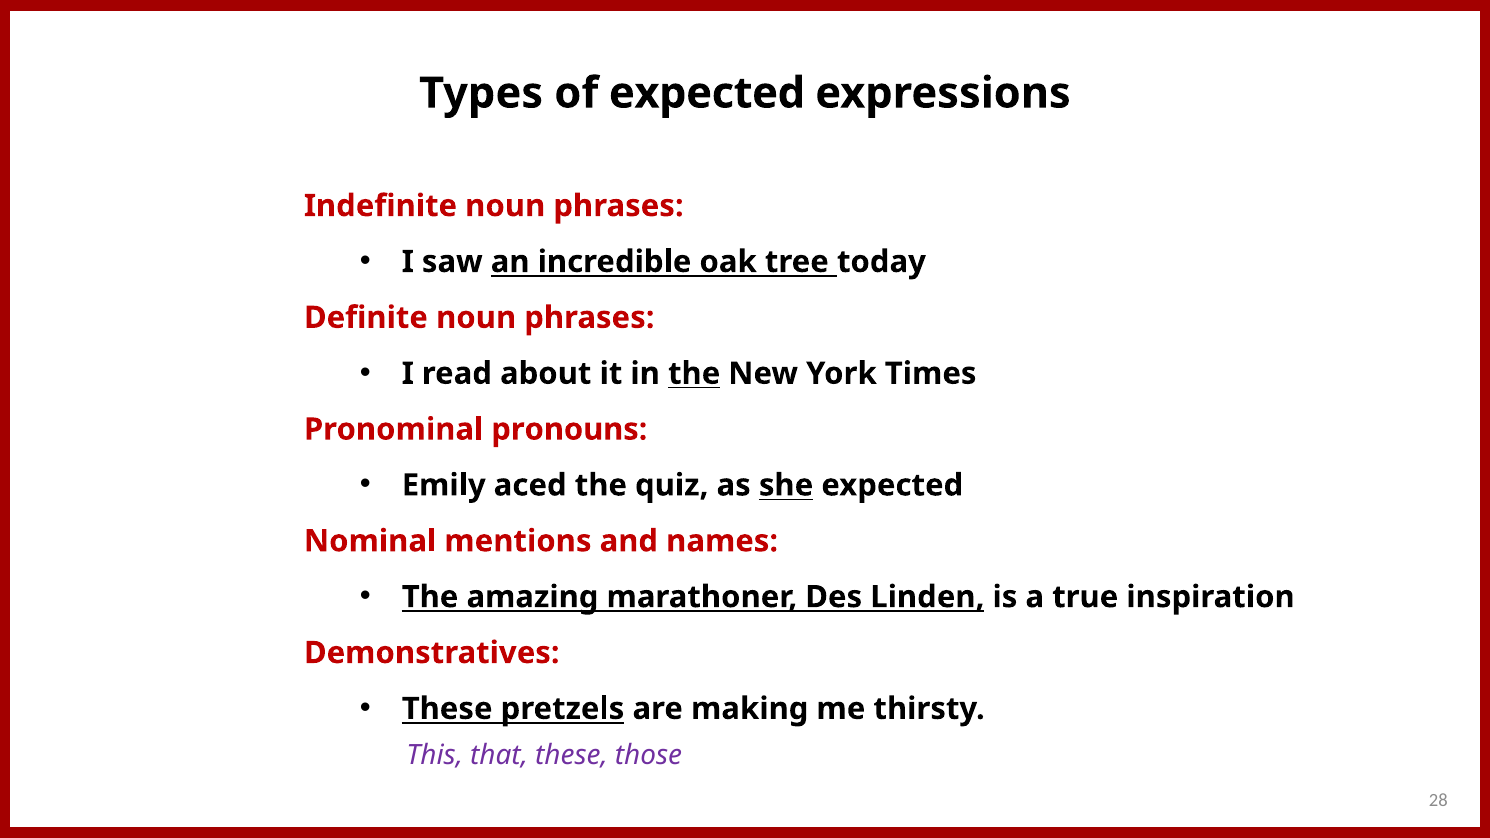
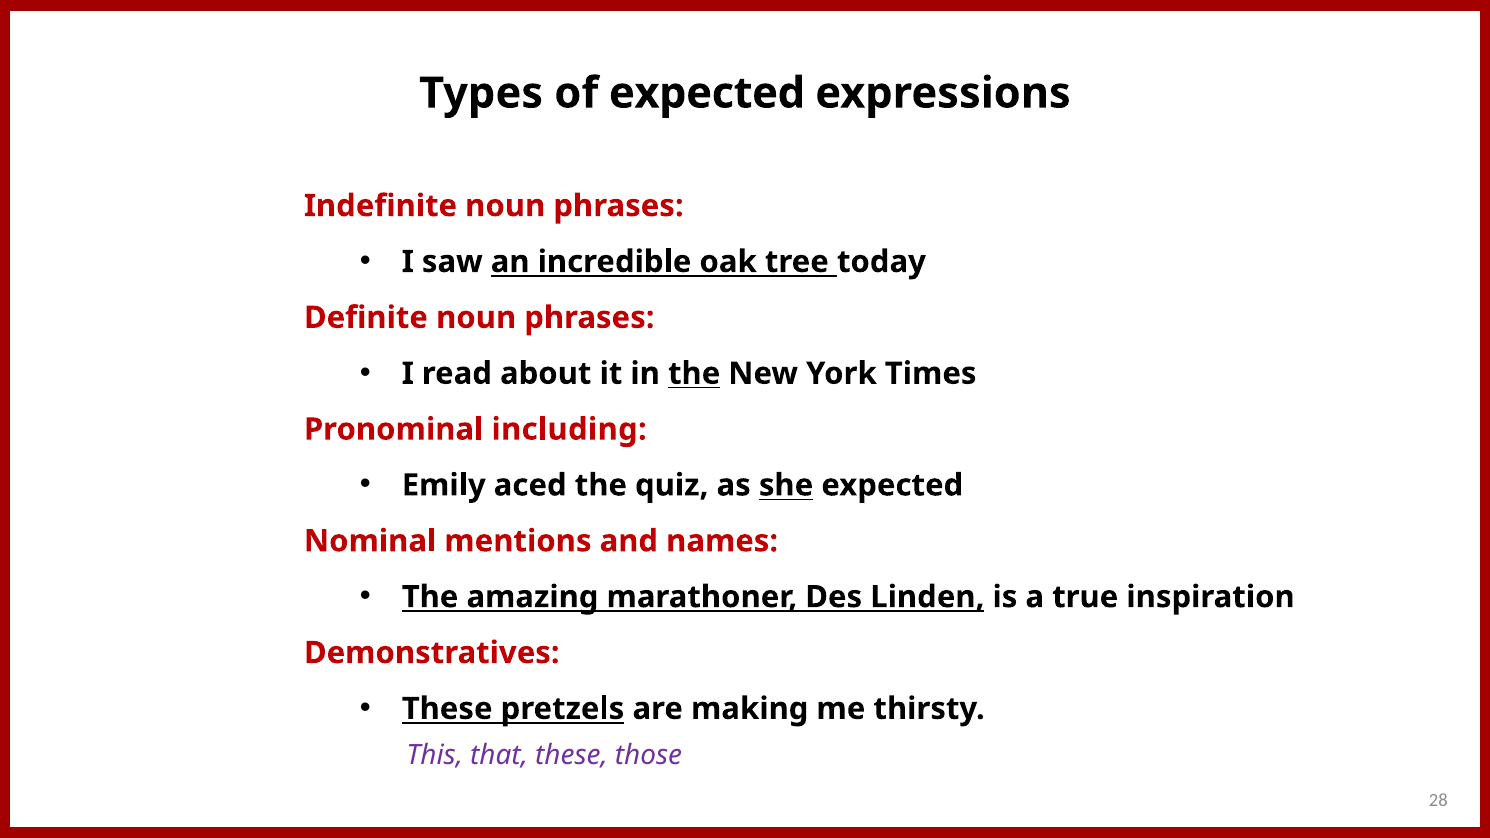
pronouns: pronouns -> including (569, 429)
